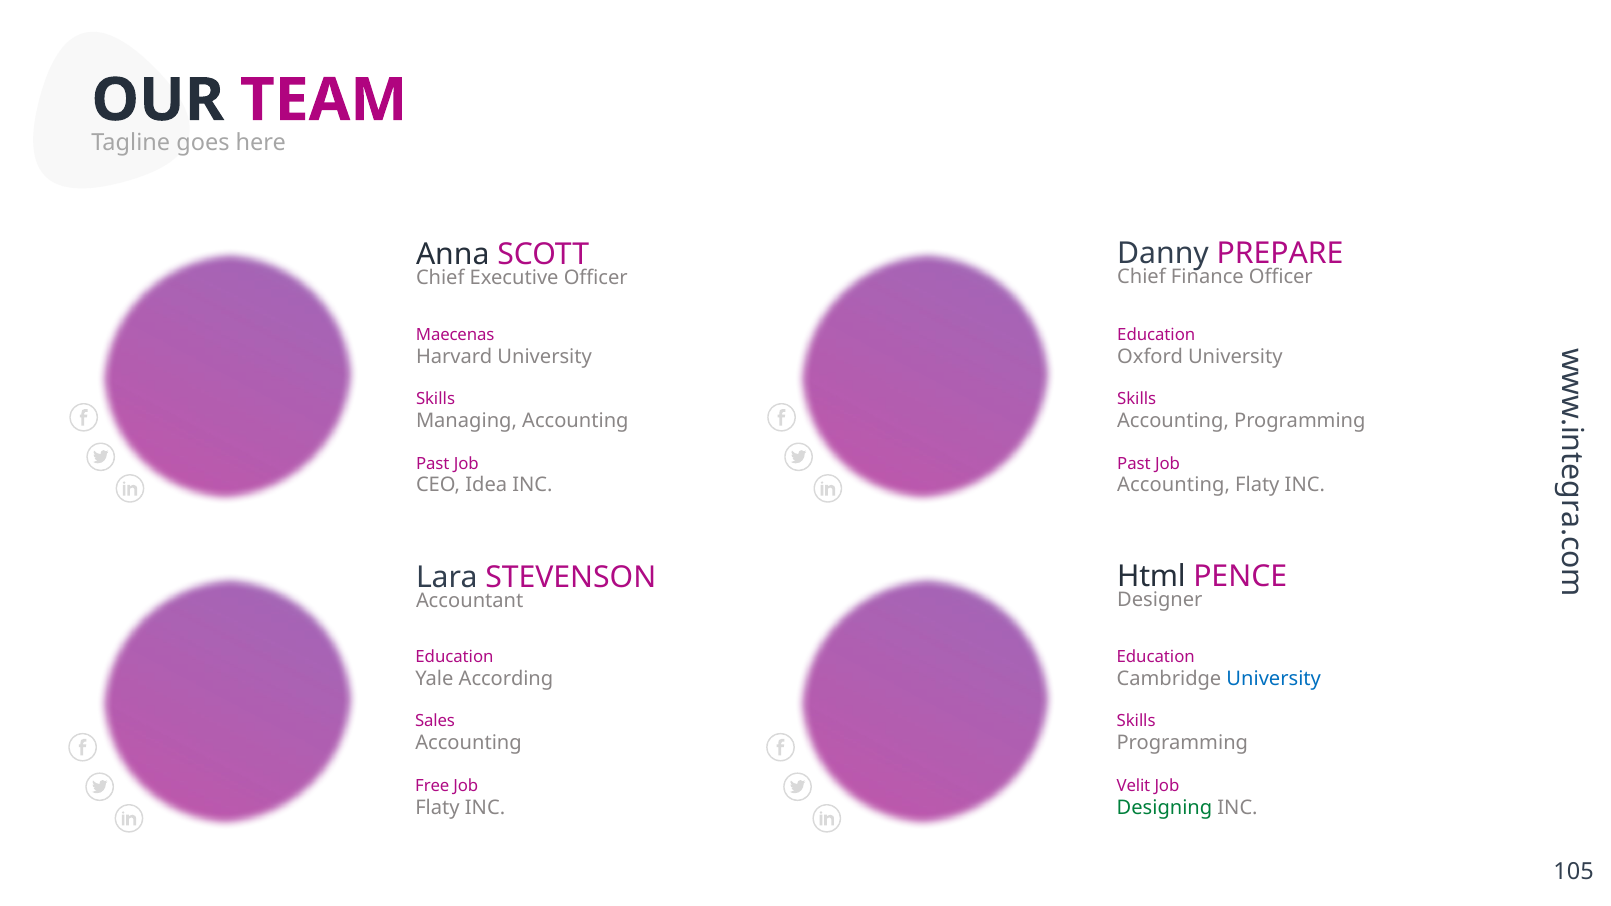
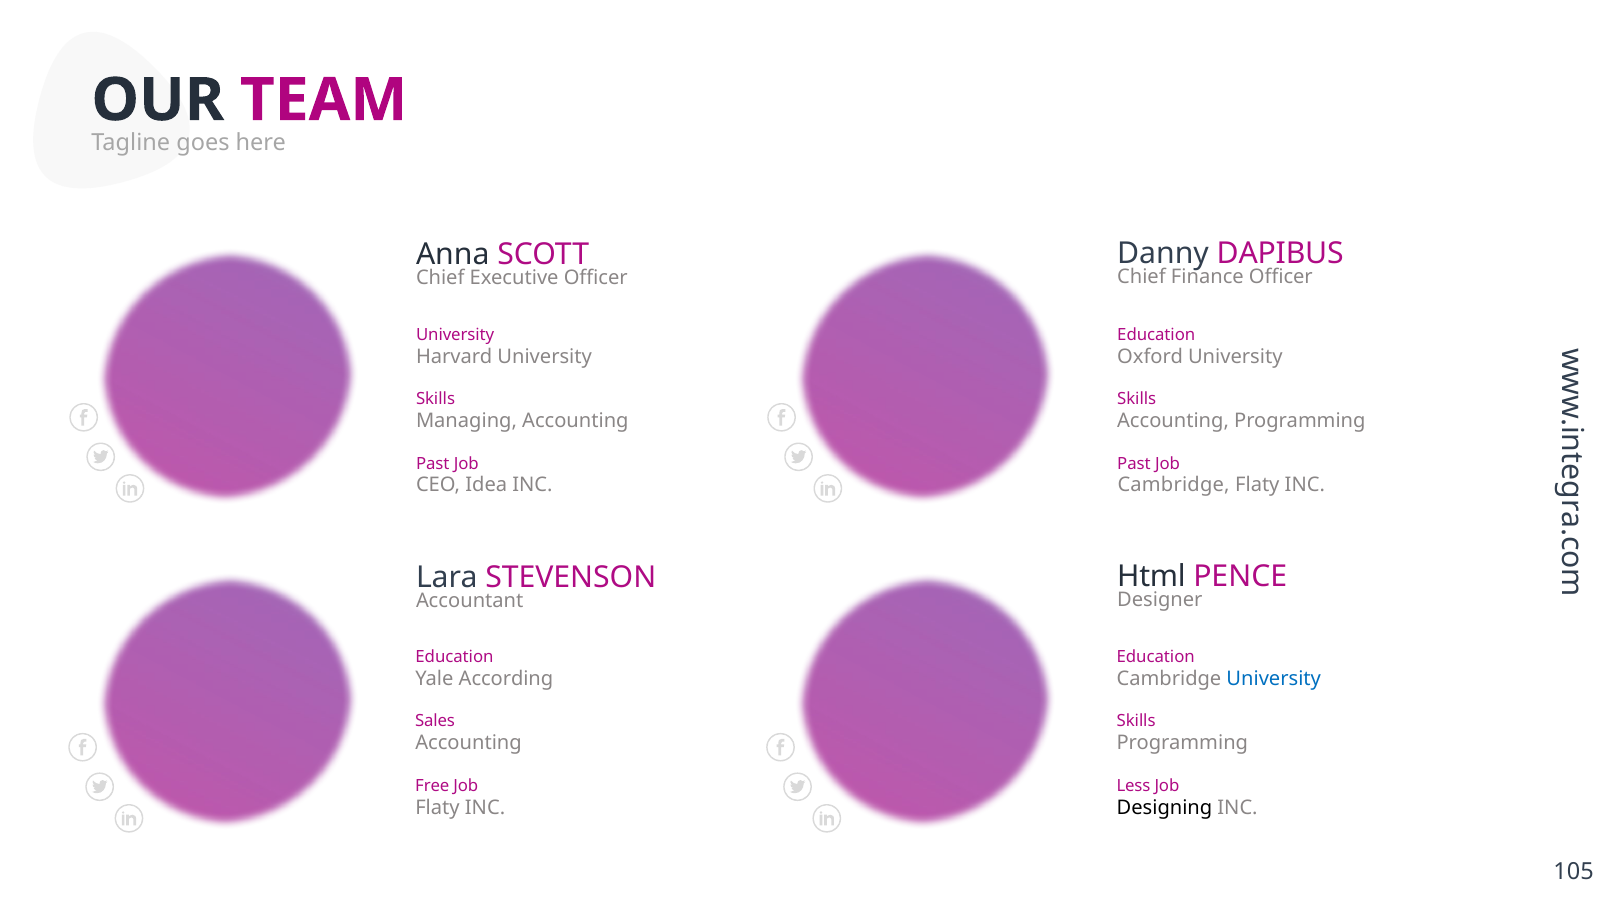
PREPARE: PREPARE -> DAPIBUS (1280, 253)
Maecenas: Maecenas -> University (455, 335)
Accounting: Accounting -> Cambridge (1174, 485)
Velit: Velit -> Less (1133, 786)
Designing colour: green -> black (1164, 808)
